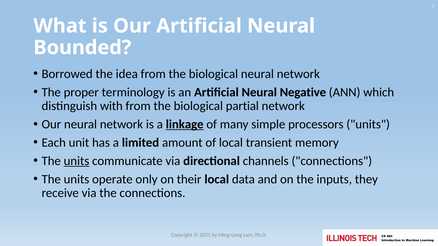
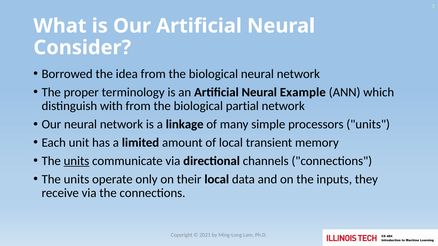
Bounded: Bounded -> Consider (82, 48)
Negative: Negative -> Example (303, 92)
linkage underline: present -> none (185, 124)
